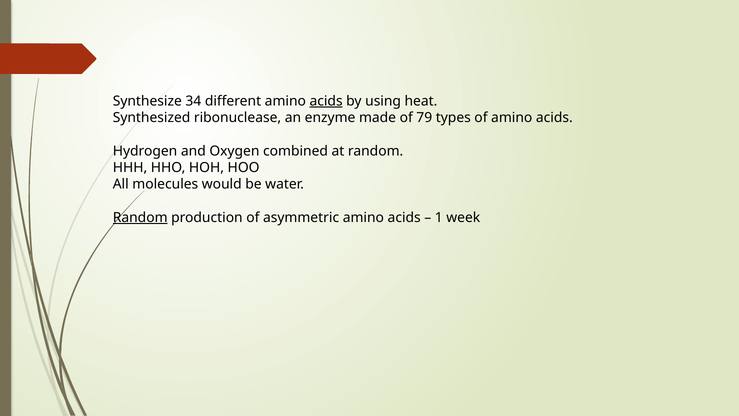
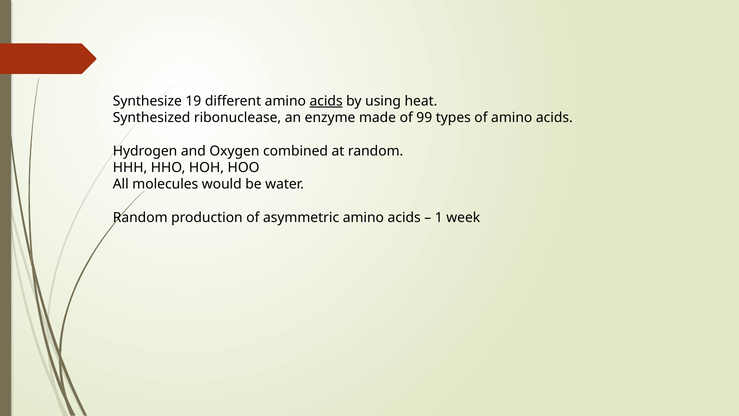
34: 34 -> 19 (193, 101)
79: 79 -> 99 (424, 118)
Random underline: present -> none (140, 217)
